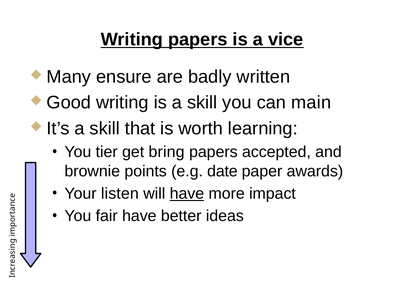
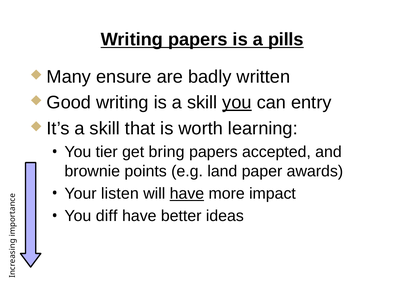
vice: vice -> pills (286, 39)
you underline: none -> present (237, 102)
main: main -> entry (311, 102)
date: date -> land (222, 171)
fair: fair -> diff (107, 216)
